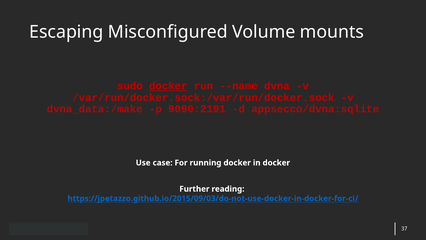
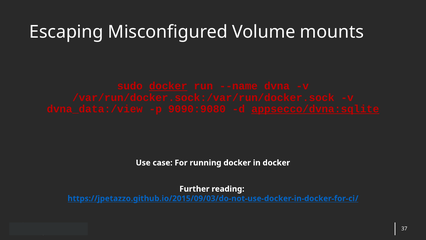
dvna_data:/make: dvna_data:/make -> dvna_data:/view (95, 109)
9090:2191: 9090:2191 -> 9090:9080 (197, 109)
appsecco/dvna:sqlite underline: none -> present (315, 109)
